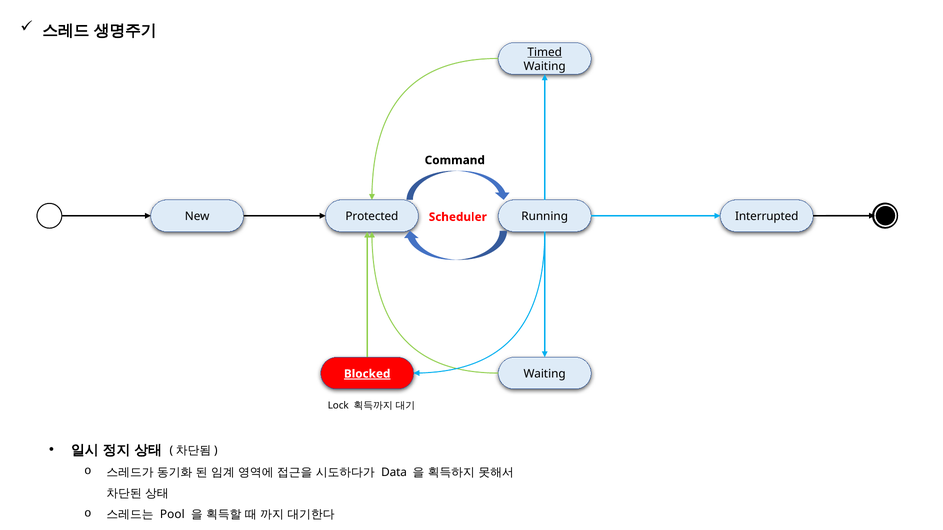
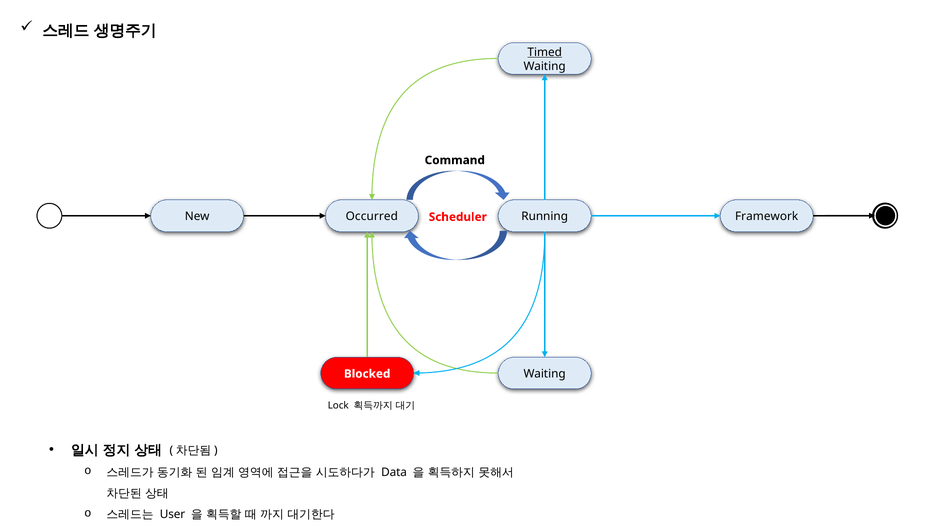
Protected: Protected -> Occurred (372, 217)
Interrupted: Interrupted -> Framework (767, 217)
Blocked underline: present -> none (367, 374)
Pool: Pool -> User (172, 515)
